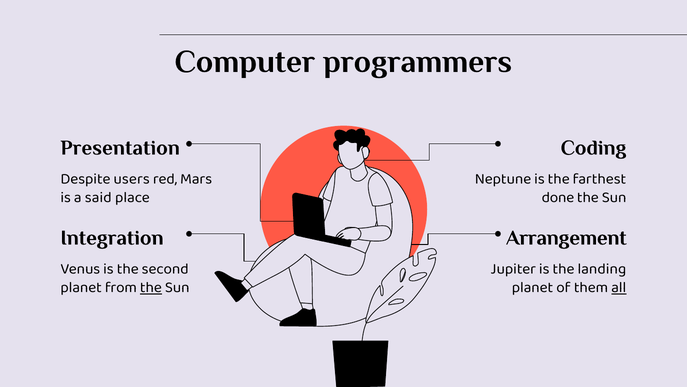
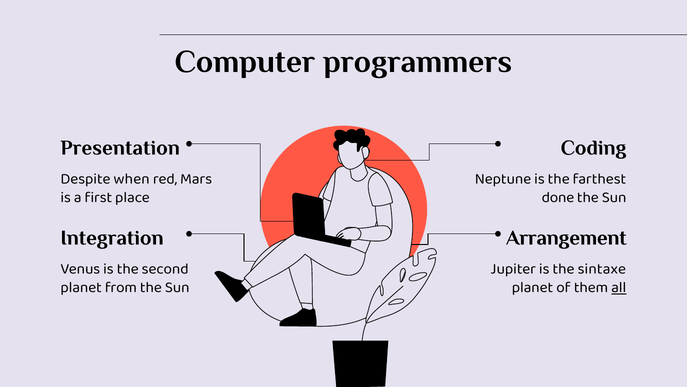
users: users -> when (132, 179)
said: said -> first (98, 197)
landing: landing -> sintaxe (602, 269)
the underline: present -> none (151, 287)
